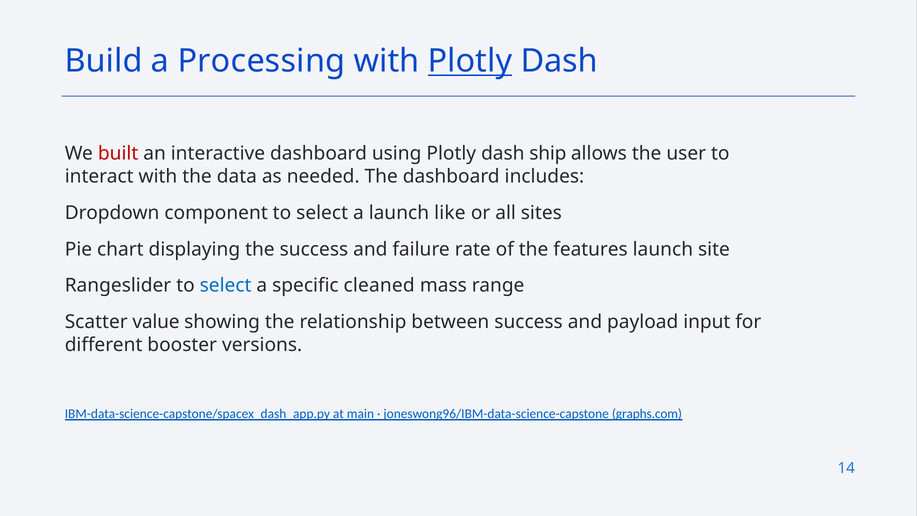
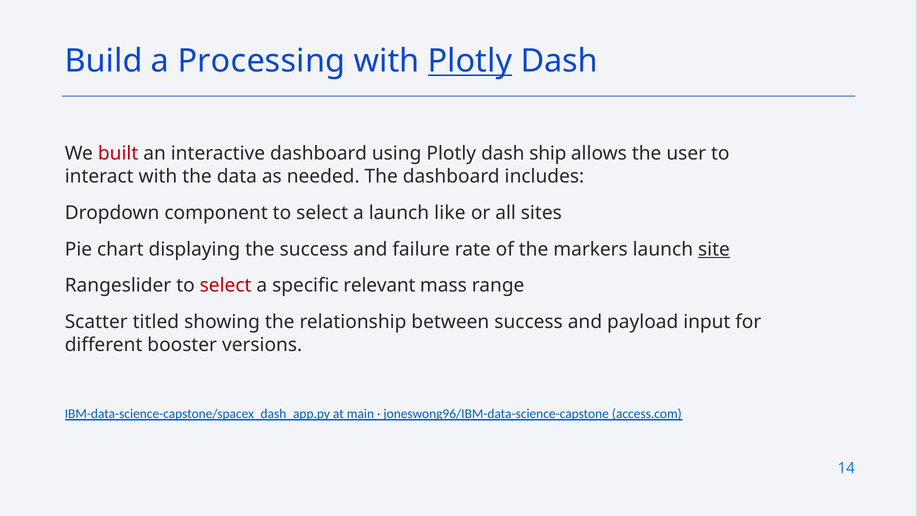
features: features -> markers (591, 249)
site underline: none -> present (714, 249)
select colour: blue -> red (226, 286)
cleaned: cleaned -> relevant (379, 286)
value: value -> titled (156, 322)
graphs.com: graphs.com -> access.com (647, 414)
